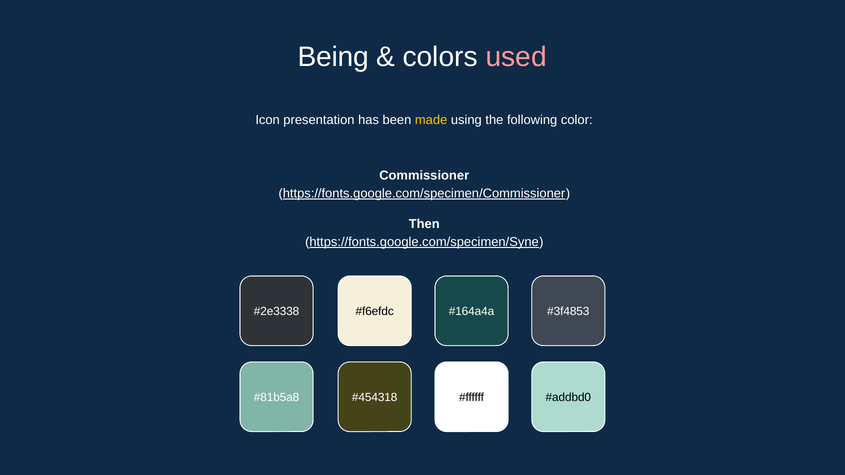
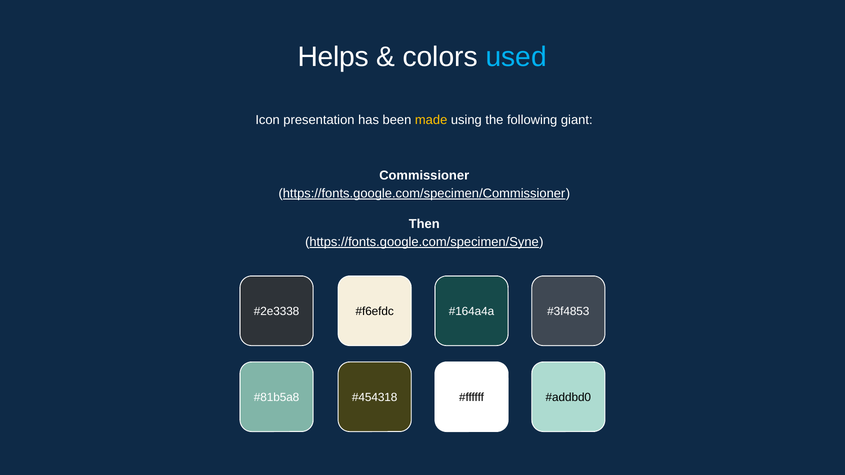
Being: Being -> Helps (333, 57)
used colour: pink -> light blue (516, 57)
color: color -> giant (577, 120)
